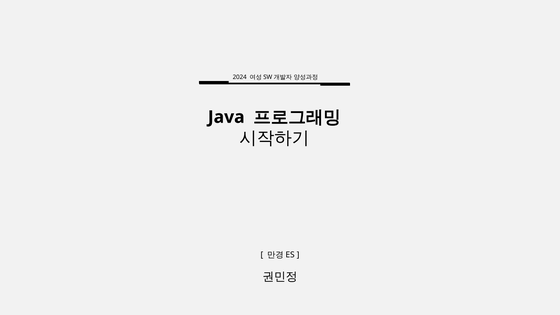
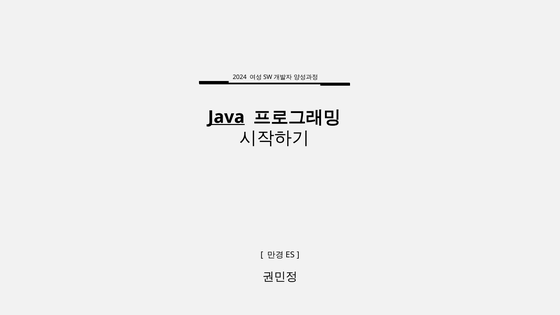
Java underline: none -> present (226, 117)
